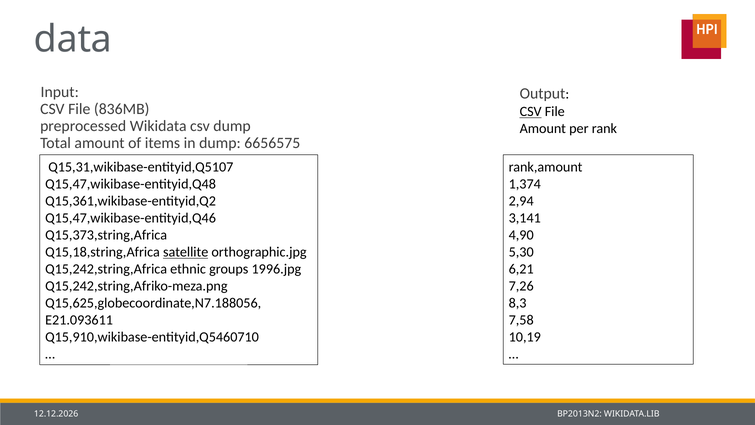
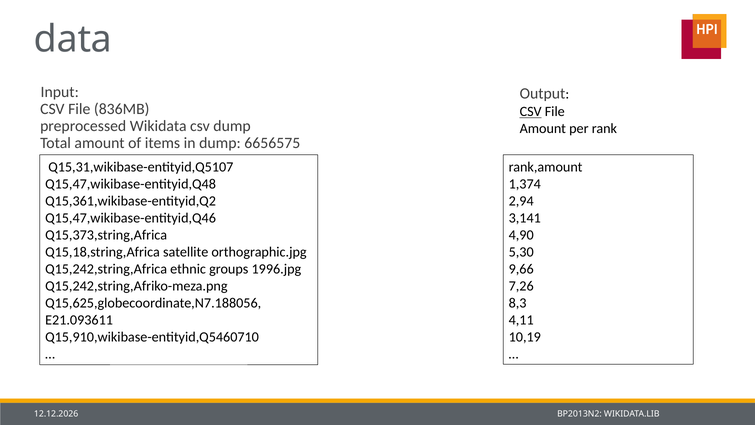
satellite underline: present -> none (186, 252)
6,21: 6,21 -> 9,66 (521, 269)
7,58: 7,58 -> 4,11 (521, 320)
